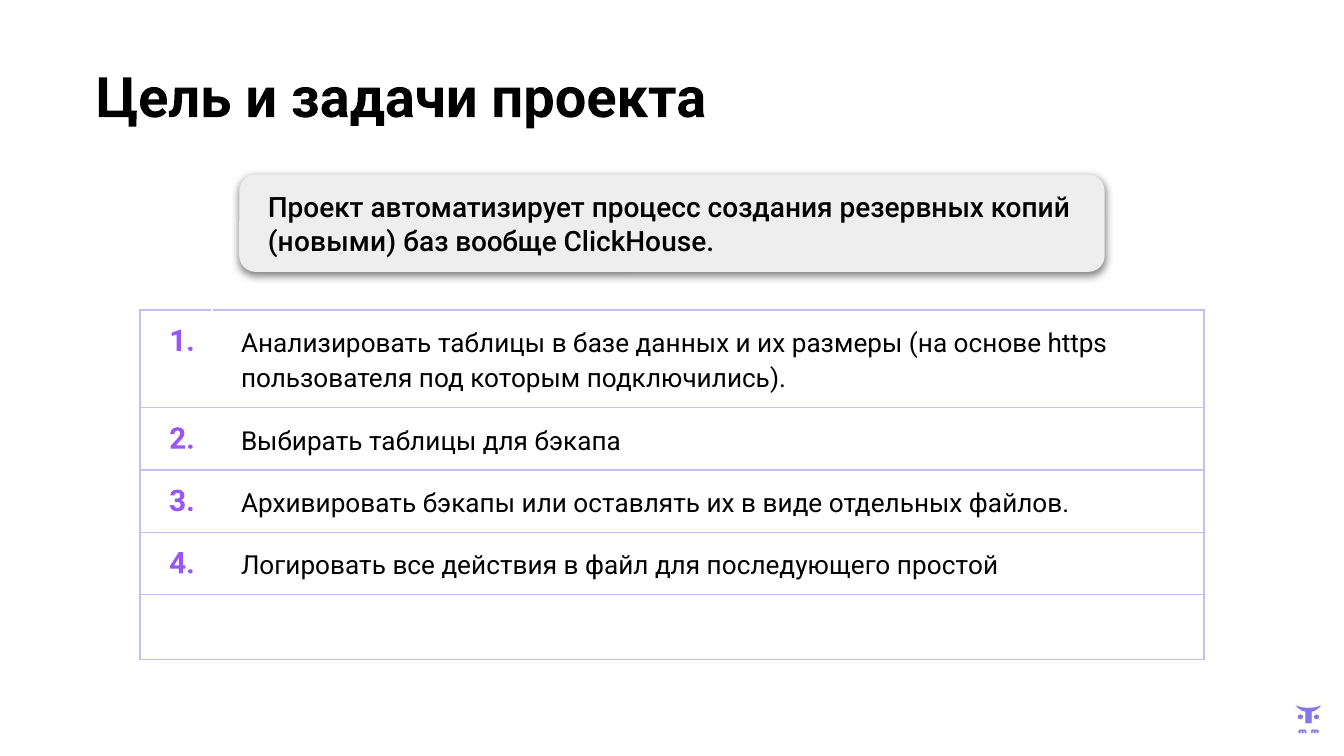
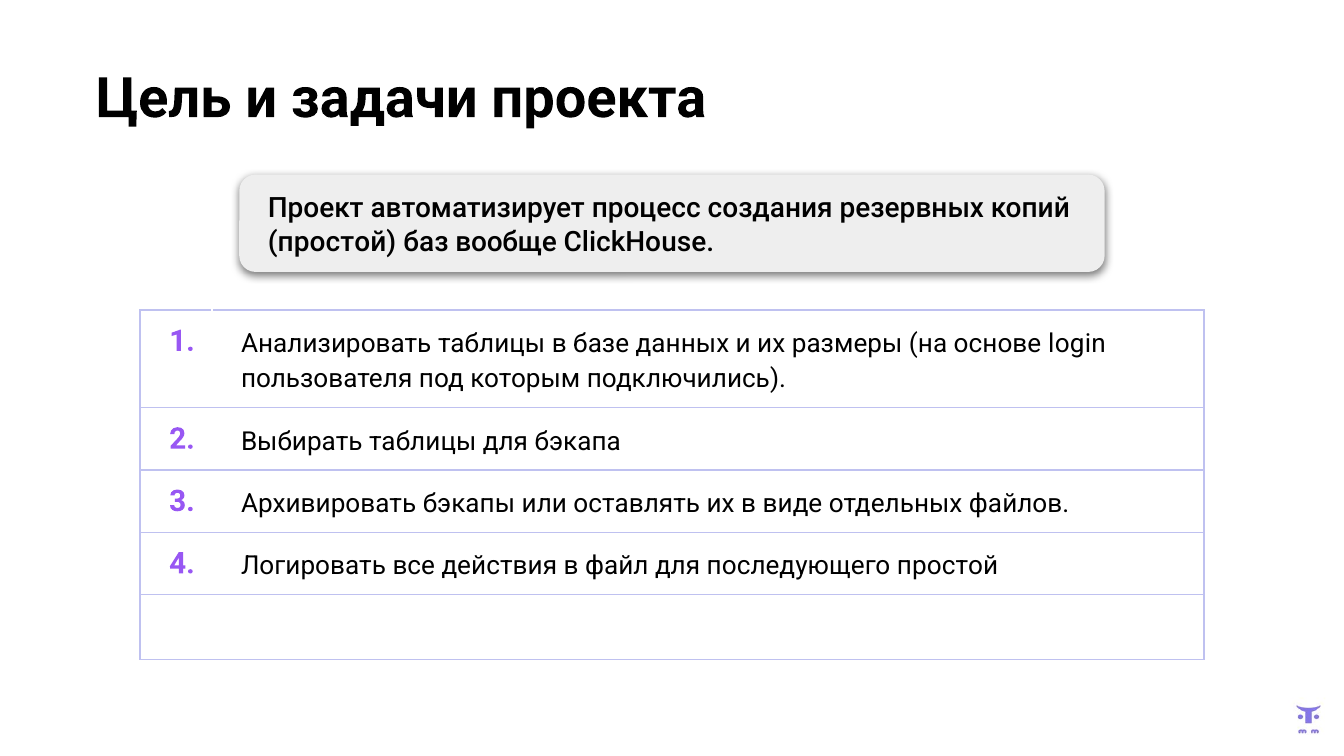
новыми: новыми -> простой (332, 242)
https: https -> login (1077, 344)
